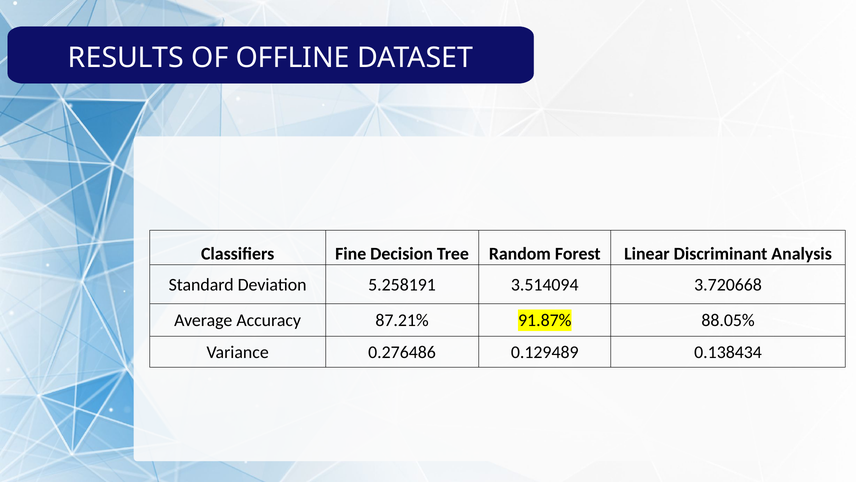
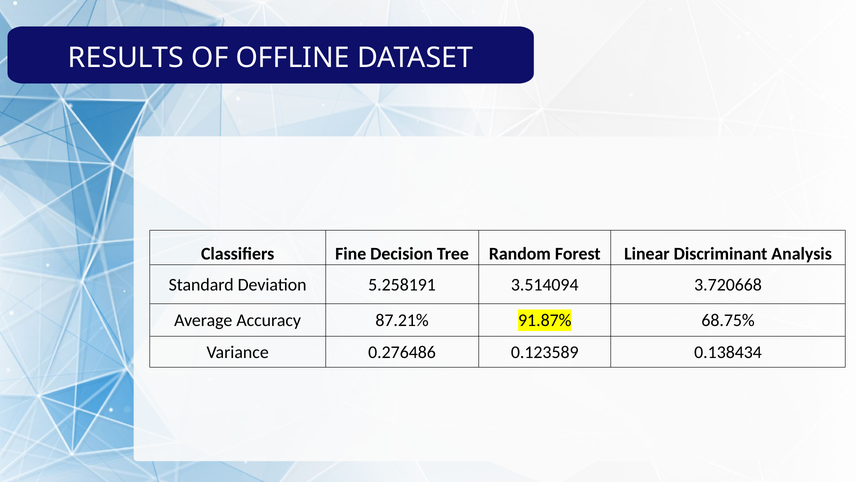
88.05%: 88.05% -> 68.75% (728, 320)
0.129489: 0.129489 -> 0.123589 (545, 352)
